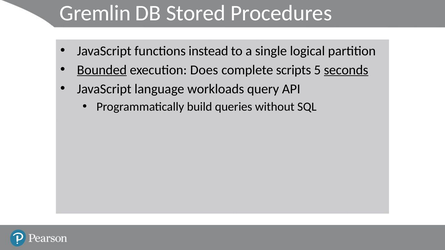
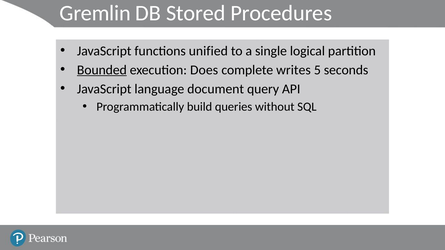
instead: instead -> unified (208, 51)
scripts: scripts -> writes (293, 70)
seconds underline: present -> none (346, 70)
workloads: workloads -> document (216, 89)
